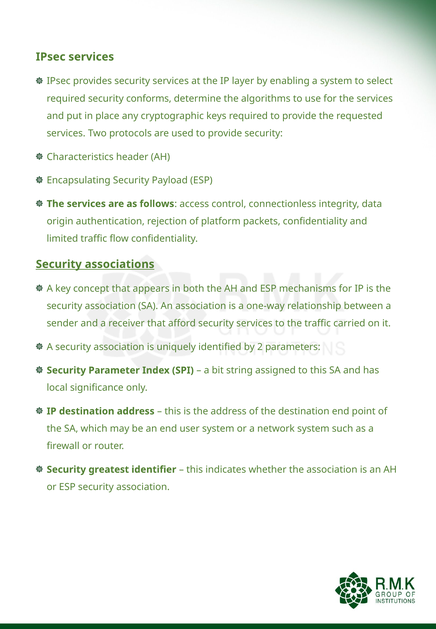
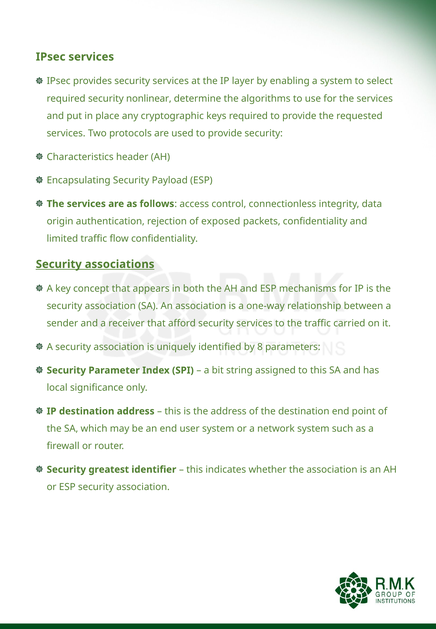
conforms: conforms -> nonlinear (149, 99)
platform: platform -> exposed (221, 222)
2: 2 -> 8 (260, 347)
